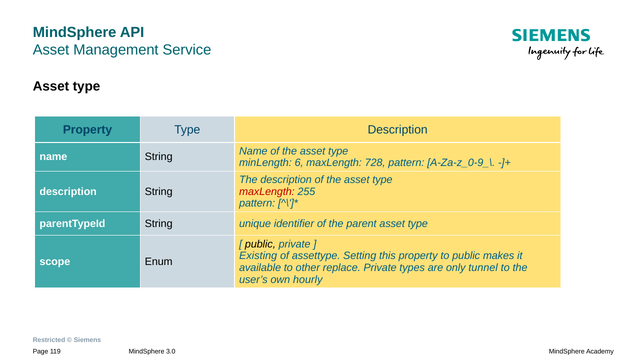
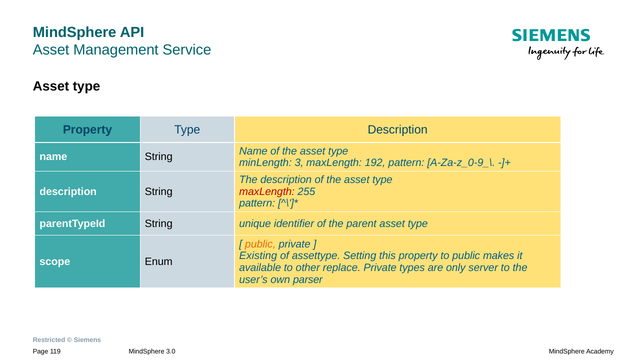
6: 6 -> 3 (299, 163)
728: 728 -> 192 (375, 163)
public colour: black -> orange (260, 244)
tunnel: tunnel -> server (483, 267)
hourly: hourly -> parser (308, 279)
